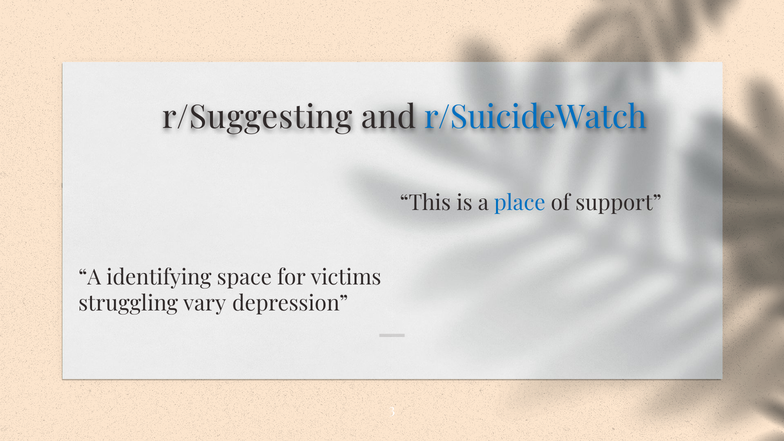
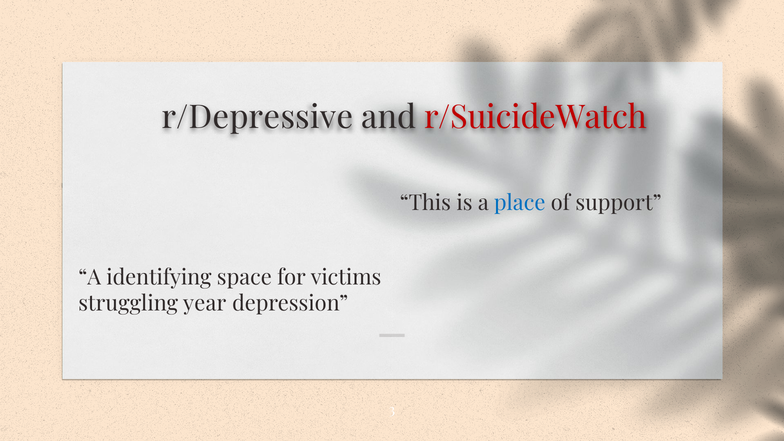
r/Suggesting: r/Suggesting -> r/Depressive (257, 117)
r/SuicideWatch colour: blue -> red (536, 117)
vary: vary -> year (205, 304)
